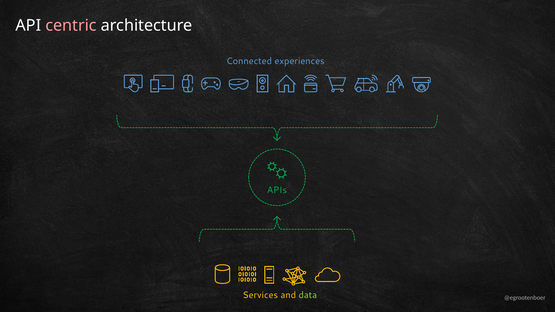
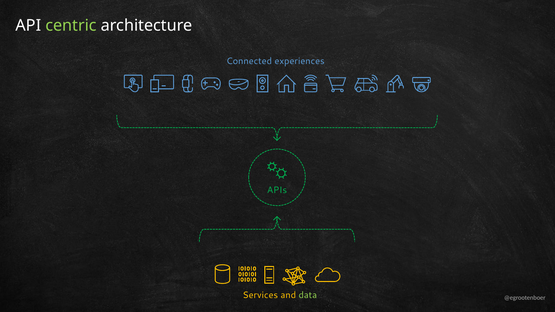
centric colour: pink -> light green (71, 25)
